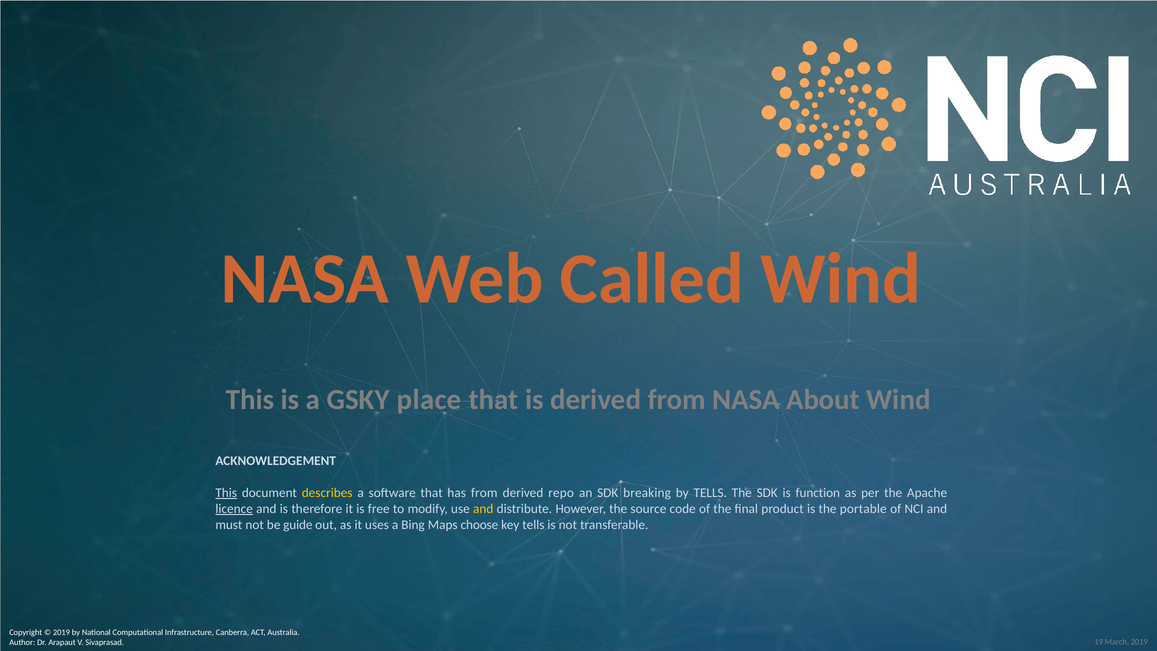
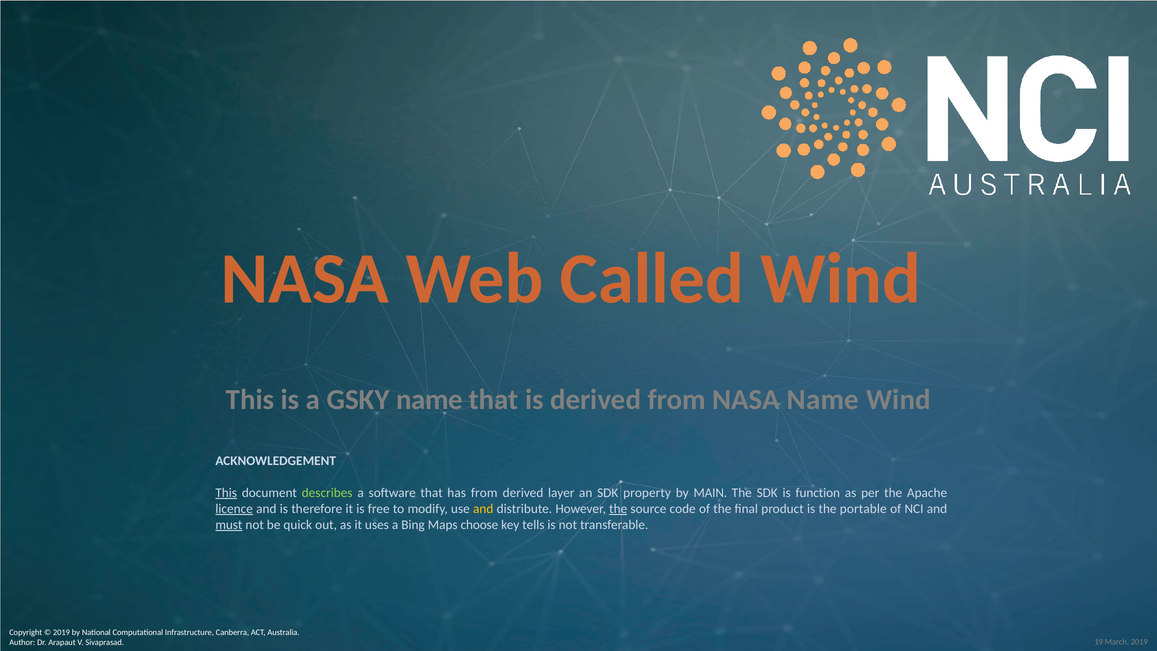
GSKY place: place -> name (430, 399)
NASA About: About -> Name (823, 399)
describes colour: yellow -> light green (327, 493)
repo: repo -> layer (561, 493)
breaking: breaking -> property (647, 493)
by TELLS: TELLS -> MAIN (710, 493)
the underline: none -> present (618, 509)
must underline: none -> present (229, 525)
guide: guide -> quick (298, 525)
